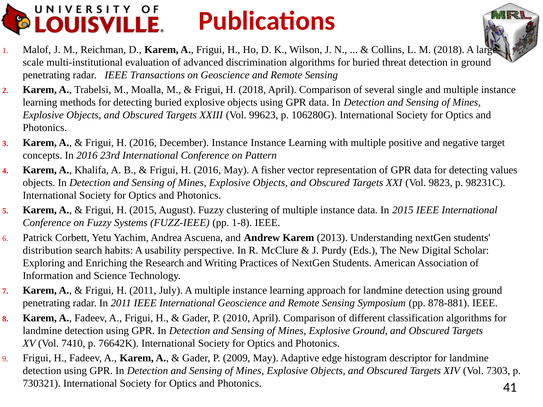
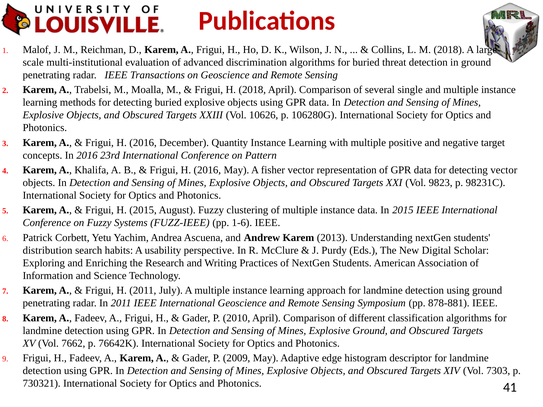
99623: 99623 -> 10626 (264, 115)
December Instance: Instance -> Quantity (230, 143)
detecting values: values -> vector (504, 170)
1-8: 1-8 -> 1-6 (242, 223)
7410: 7410 -> 7662 (73, 343)
